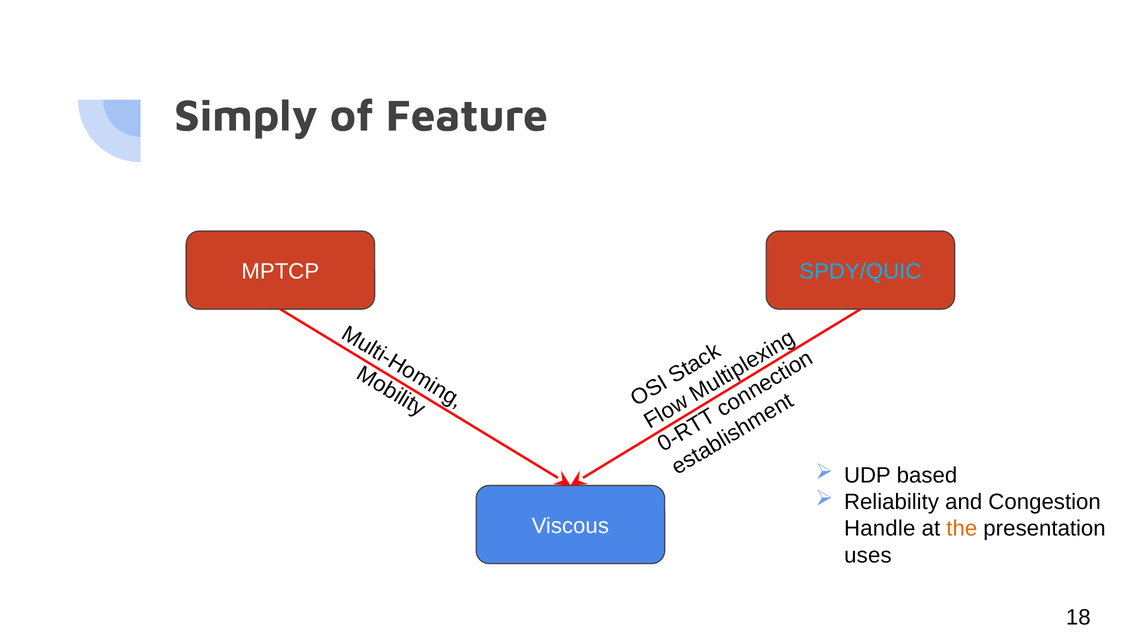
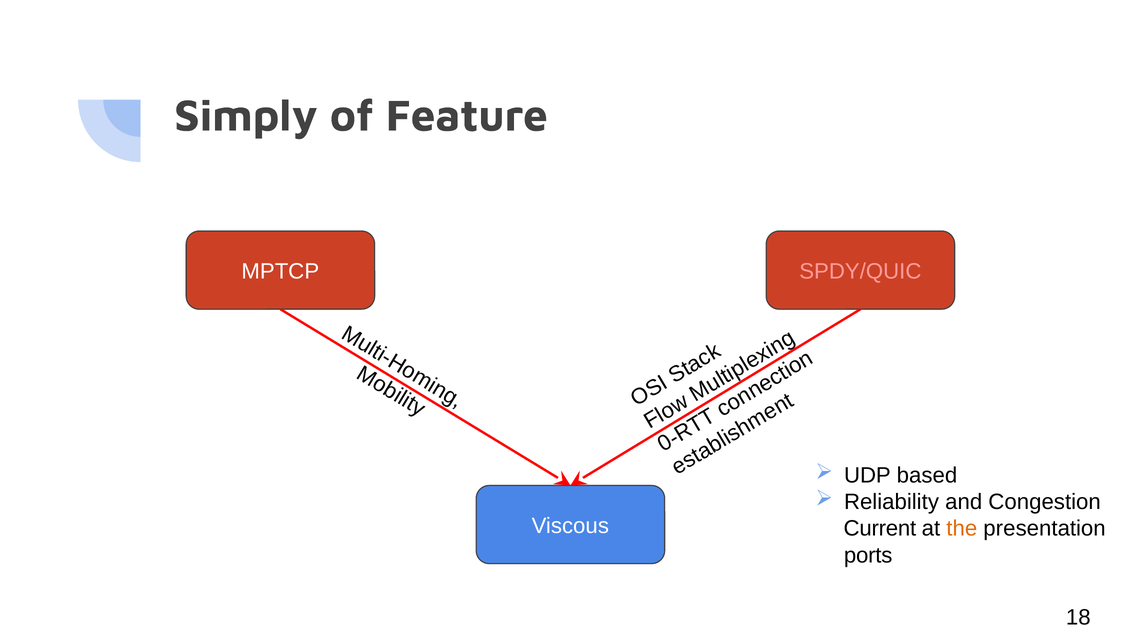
SPDY/QUIC colour: light blue -> pink (860, 272)
Handle: Handle -> Current (880, 528)
uses: uses -> ports (868, 555)
